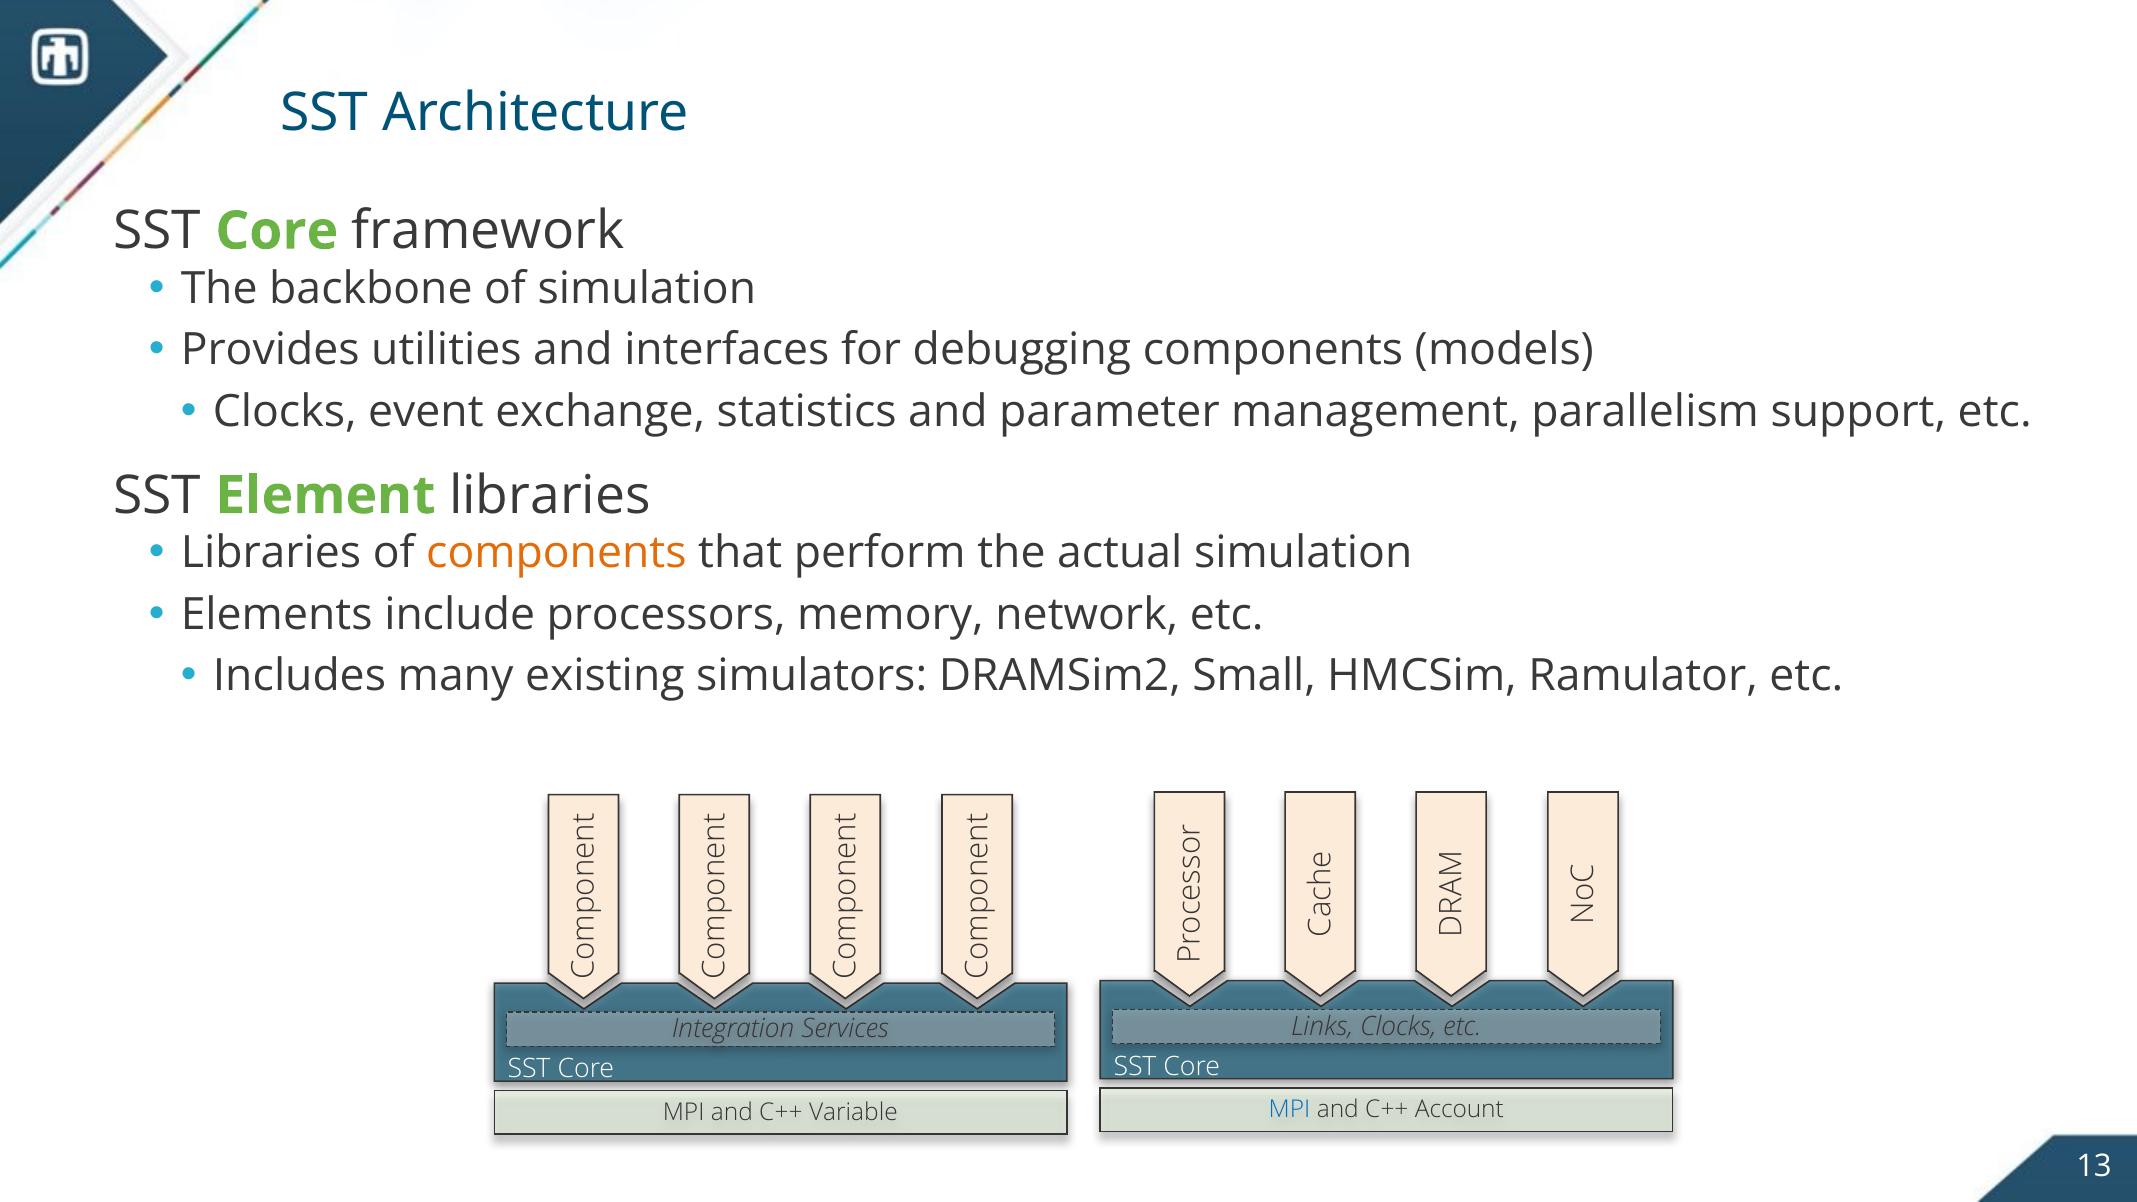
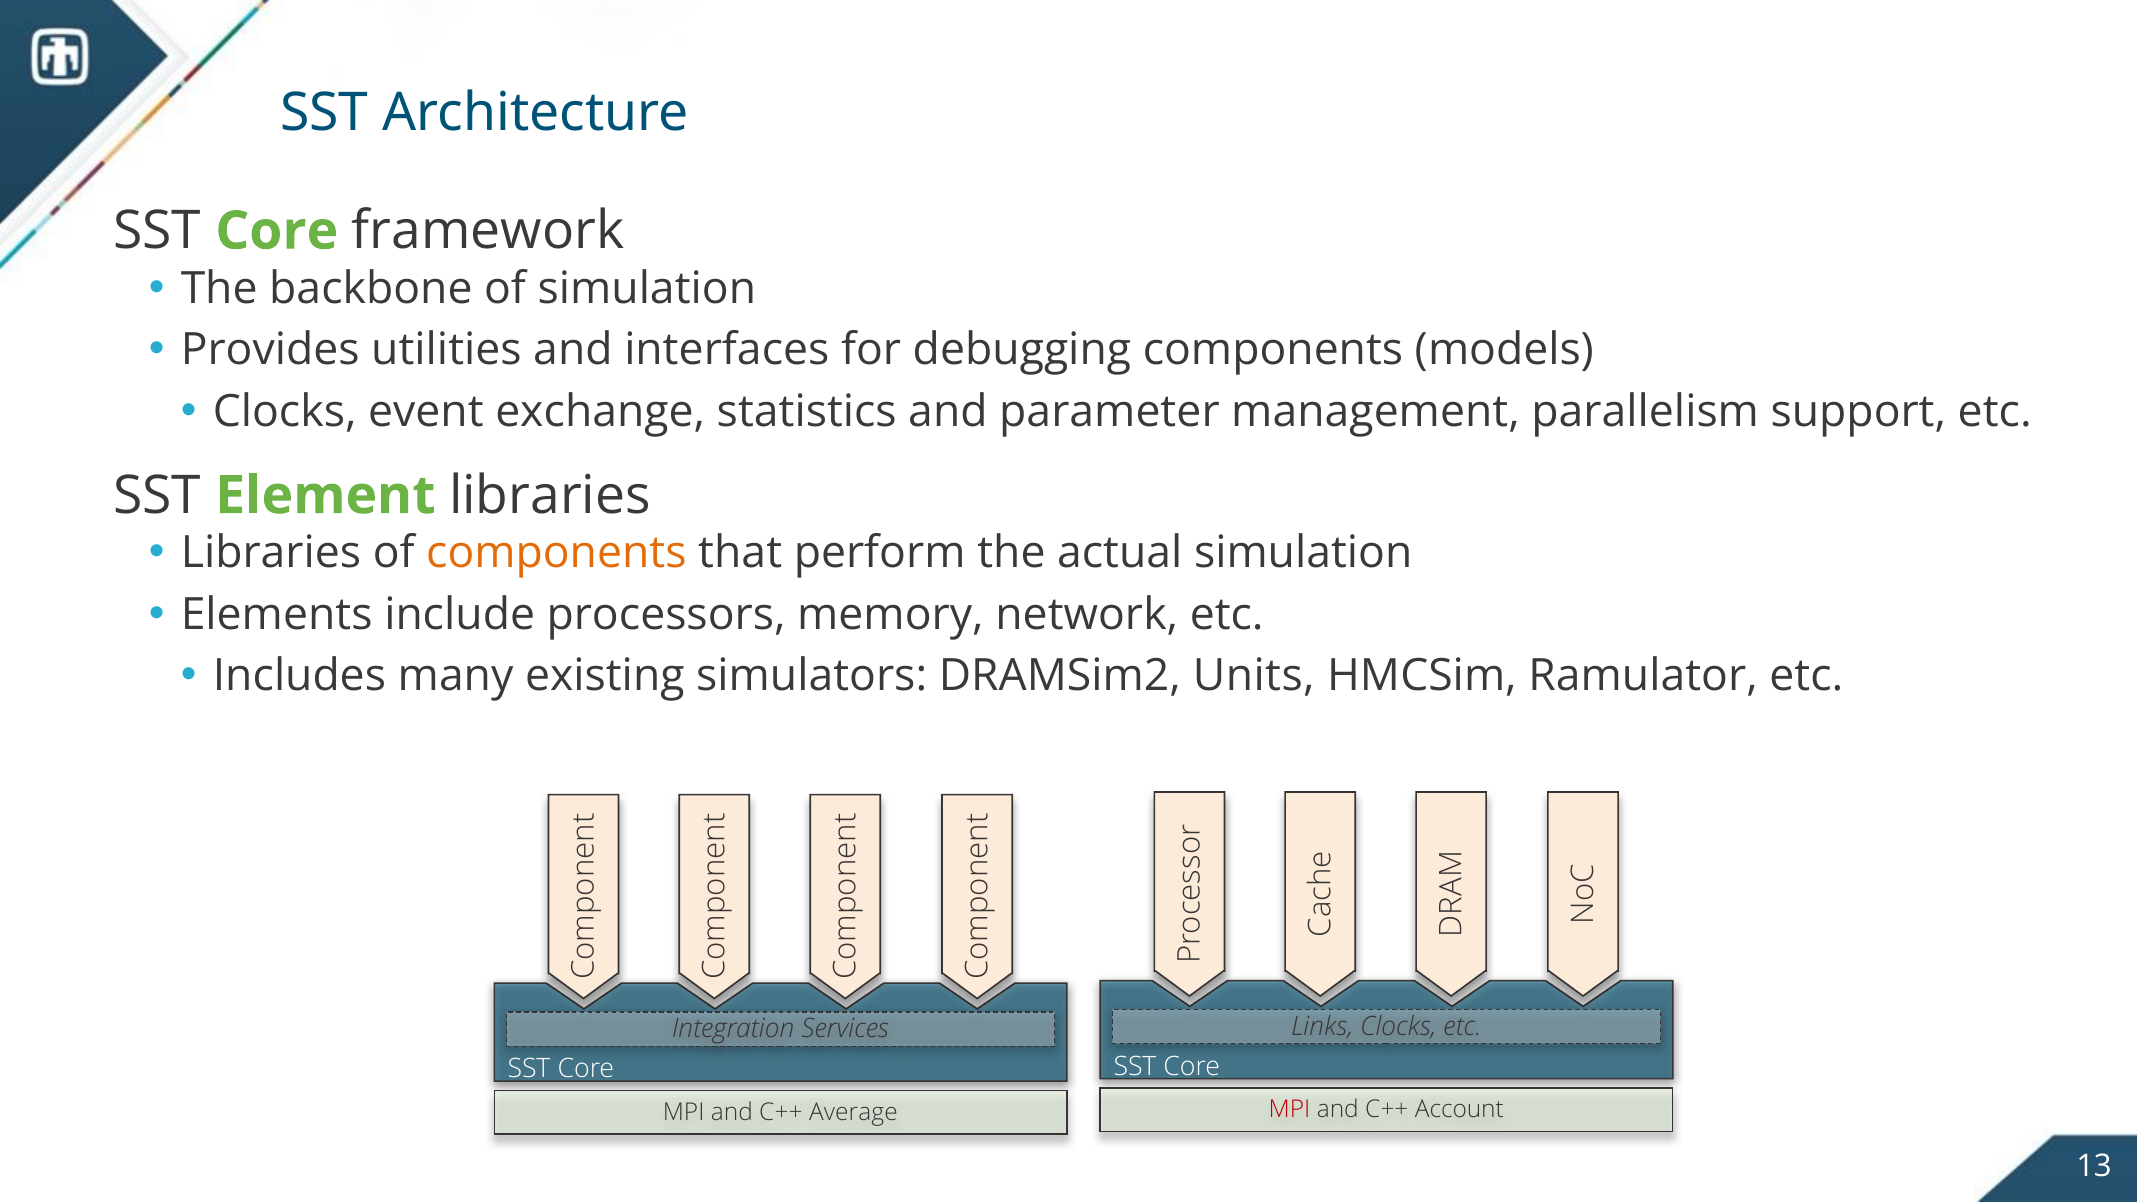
Small: Small -> Units (1254, 676)
MPI colour: blue -> red (1290, 1110)
Variable: Variable -> Average (853, 1112)
